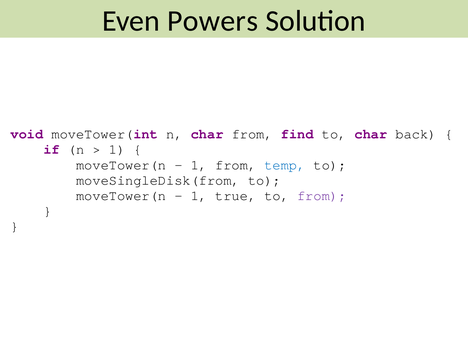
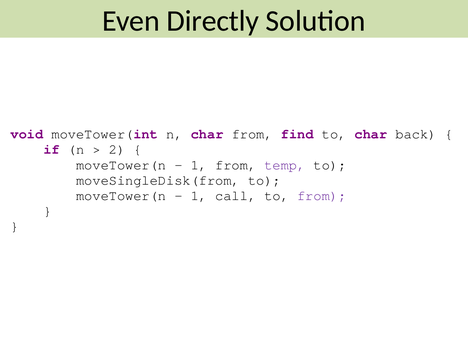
Powers: Powers -> Directly (213, 21)
1: 1 -> 2 (117, 149)
temp colour: blue -> purple (285, 165)
true: true -> call (236, 196)
